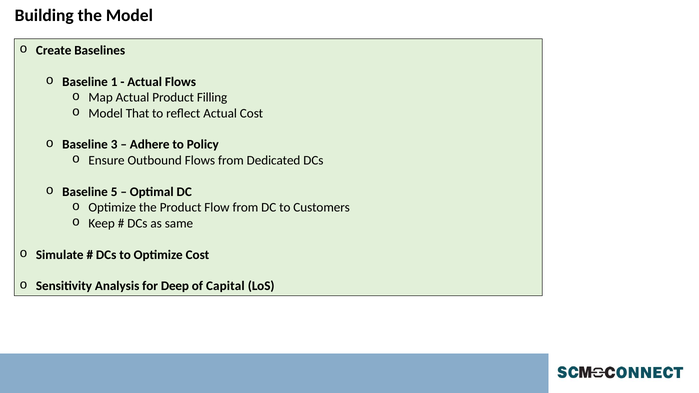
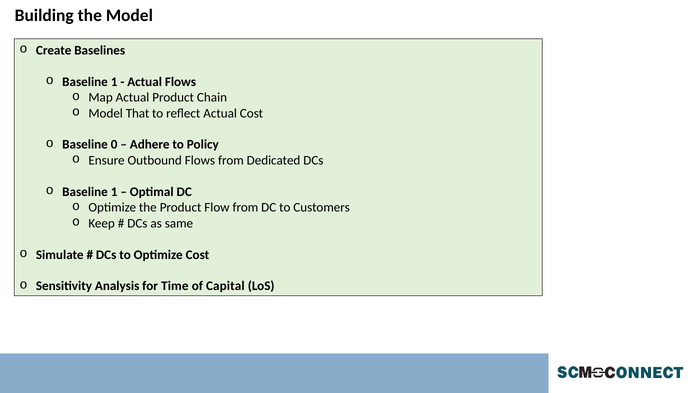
Filling: Filling -> Chain (212, 98)
3: 3 -> 0 (114, 145)
5: 5 -> 1 (114, 192)
Deep: Deep -> Time (175, 286)
